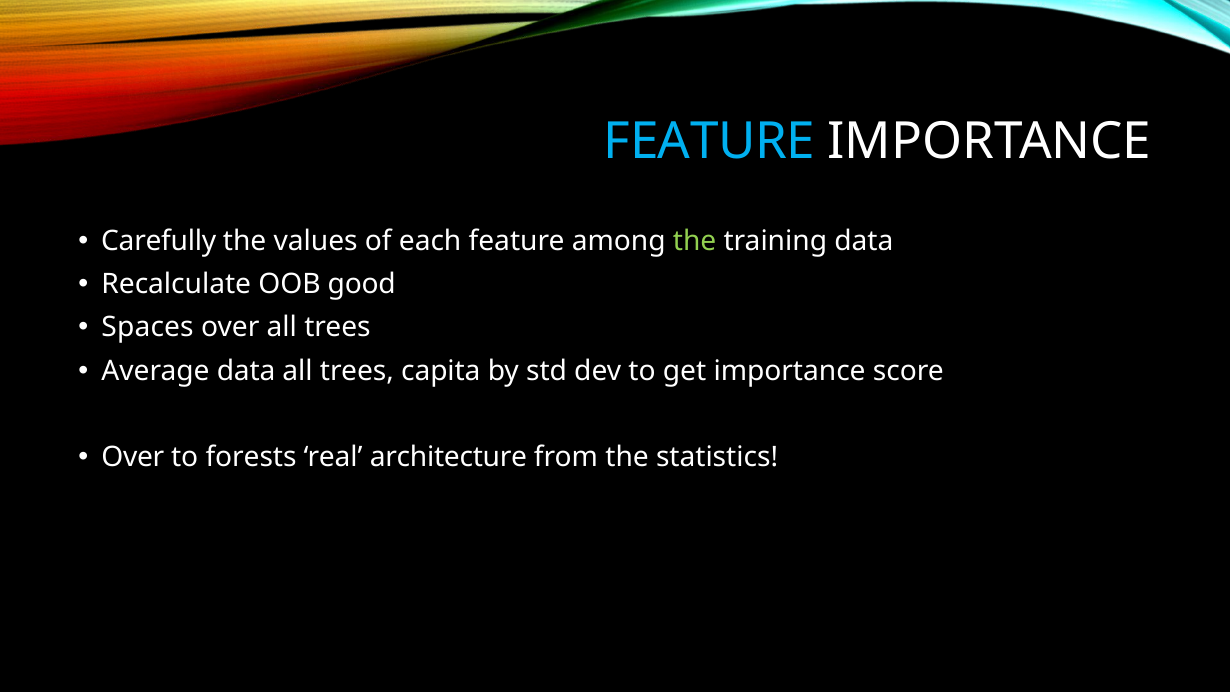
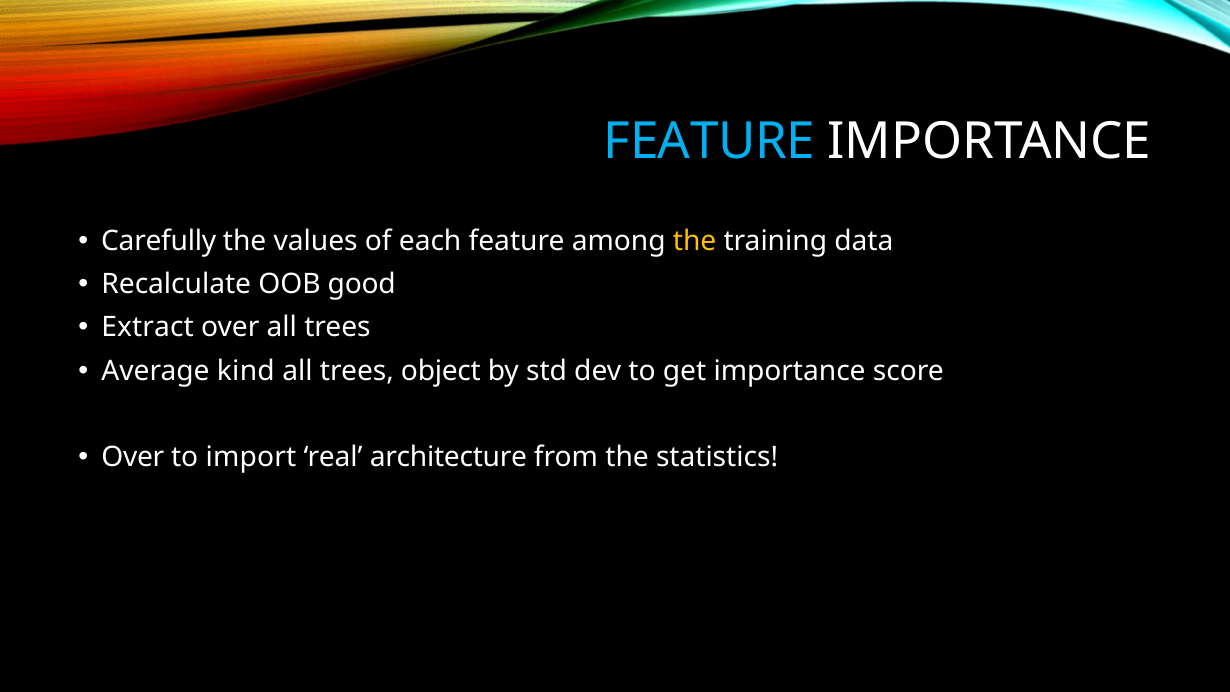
the colour: light green -> yellow (695, 241)
Spaces: Spaces -> Extract (148, 328)
Average data: data -> kind (246, 371)
capita: capita -> object (441, 371)
forests: forests -> import (251, 457)
